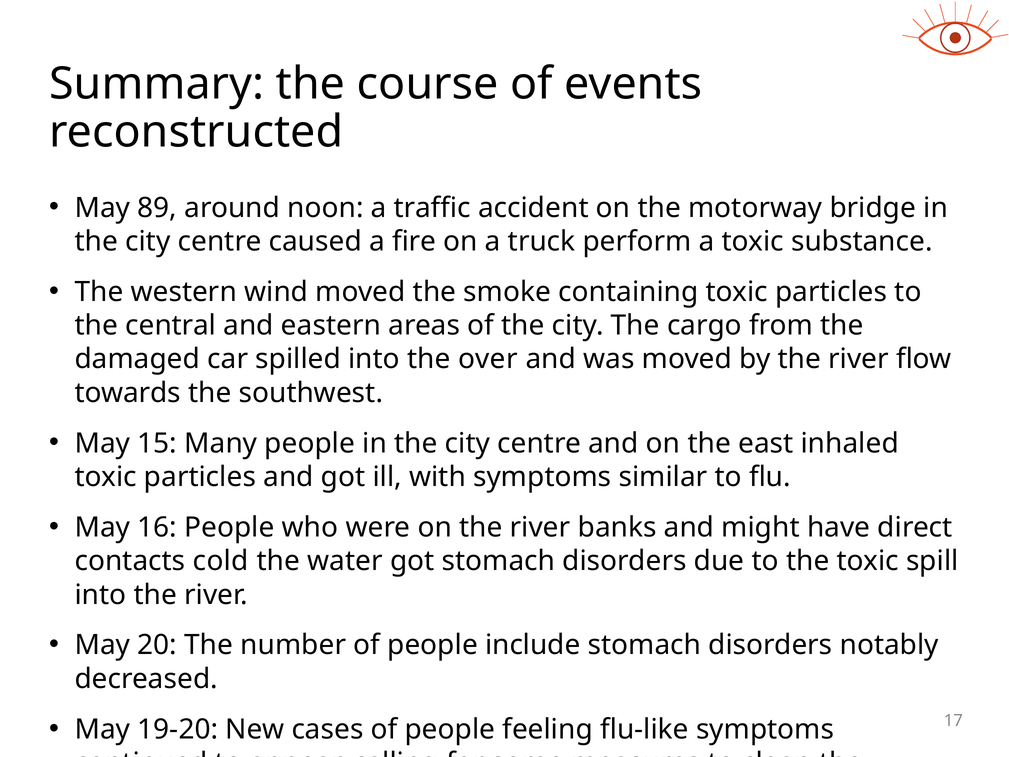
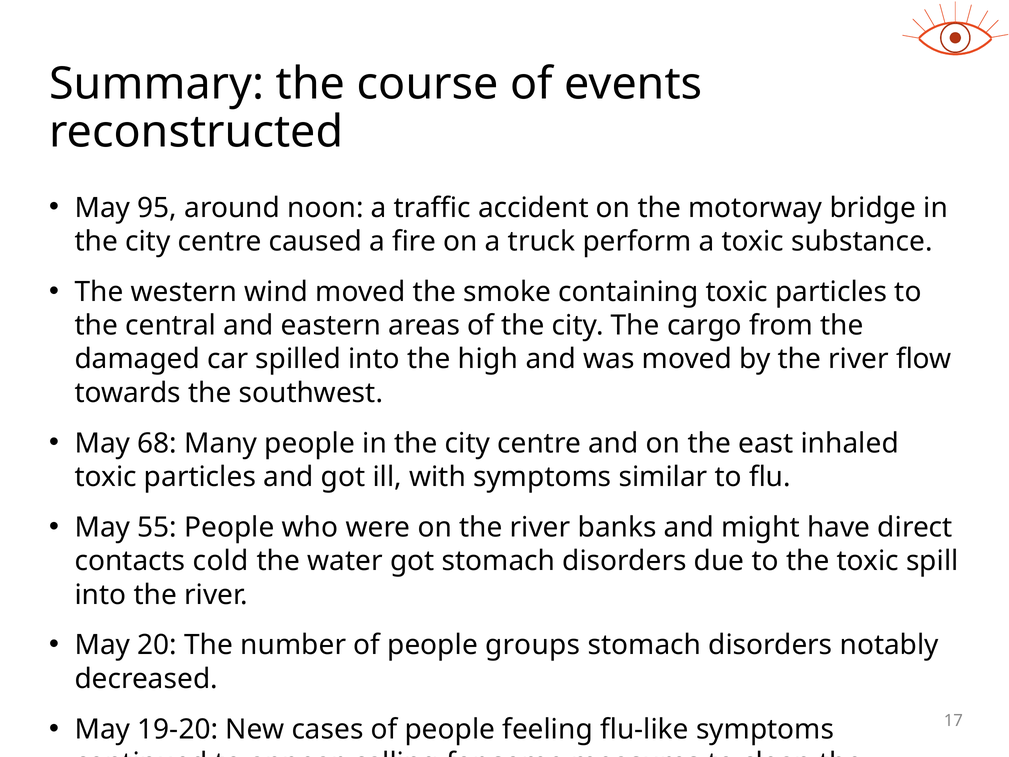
89: 89 -> 95 (157, 208)
over: over -> high (488, 359)
15: 15 -> 68 (157, 443)
16: 16 -> 55 (157, 527)
include: include -> groups (533, 645)
